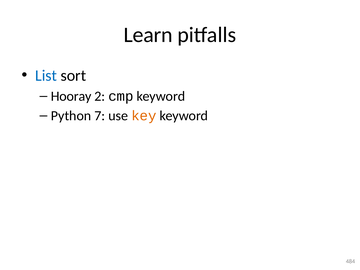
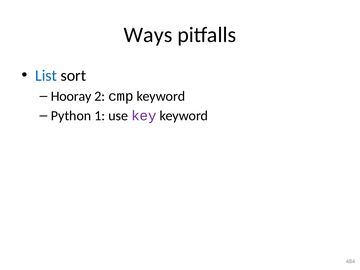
Learn: Learn -> Ways (148, 35)
7: 7 -> 1 (100, 116)
key colour: orange -> purple (144, 116)
